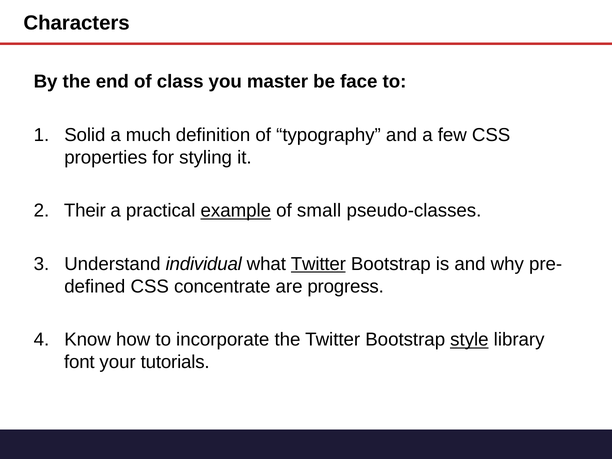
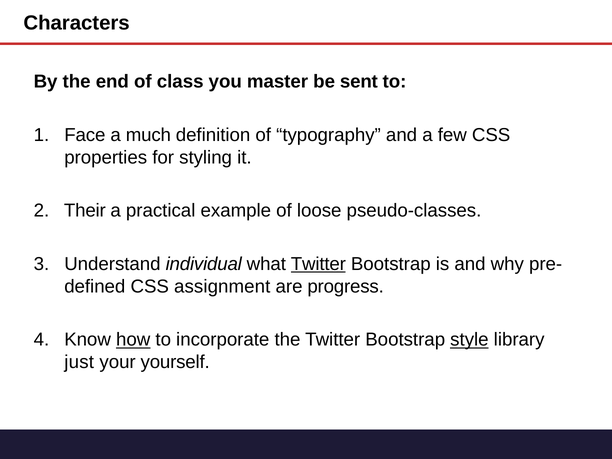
face: face -> sent (359, 82)
Solid: Solid -> Face (85, 135)
example underline: present -> none (236, 211)
small: small -> loose (319, 211)
concentrate: concentrate -> assignment (222, 287)
how underline: none -> present (133, 340)
font: font -> just (79, 362)
tutorials: tutorials -> yourself (175, 362)
